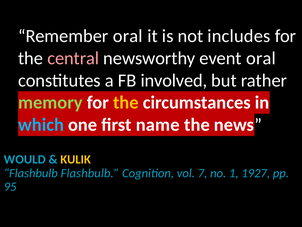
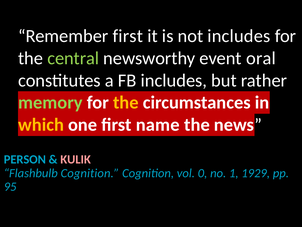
Remember oral: oral -> first (128, 36)
central colour: pink -> light green (73, 58)
FB involved: involved -> includes (174, 80)
which colour: light blue -> yellow (41, 125)
WOULD: WOULD -> PERSON (25, 159)
KULIK colour: yellow -> pink (76, 159)
Flashbulb Flashbulb: Flashbulb -> Cognition (90, 173)
7: 7 -> 0 (203, 173)
1927: 1927 -> 1929 (256, 173)
